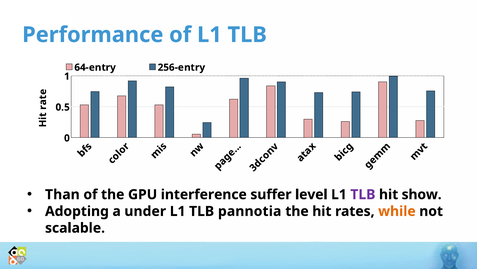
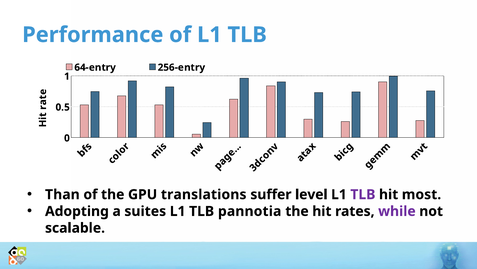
interference: interference -> translations (204, 194)
show: show -> most (422, 194)
under: under -> suites (145, 211)
while colour: orange -> purple (397, 211)
